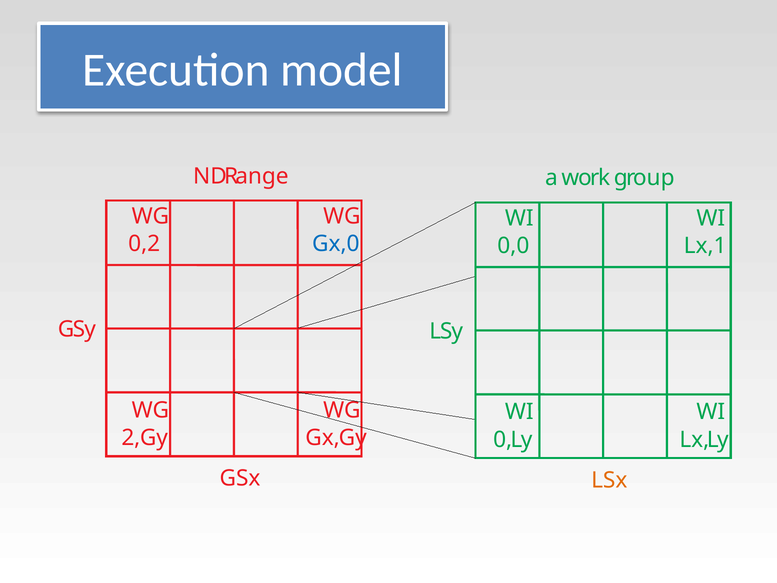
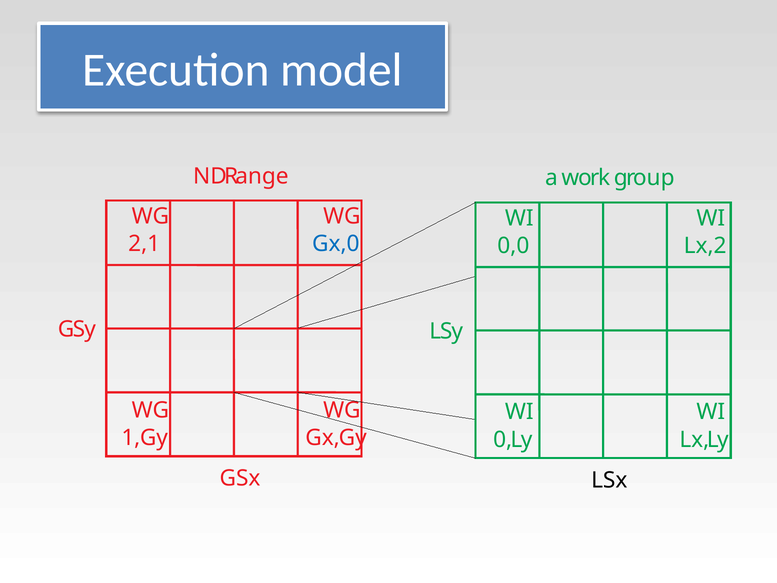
0,2: 0,2 -> 2,1 (144, 244)
Lx,1: Lx,1 -> Lx,2 (705, 246)
2,Gy: 2,Gy -> 1,Gy (145, 438)
LSx colour: orange -> black (609, 480)
